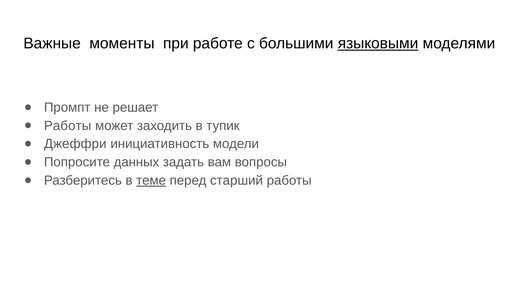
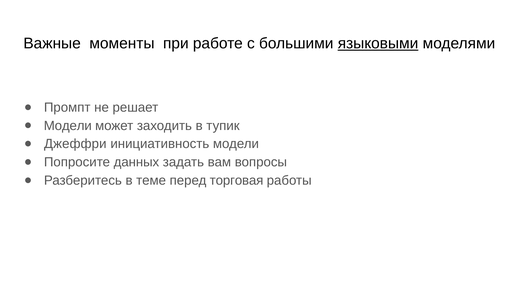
Работы: Работы -> Модели (68, 126)
теме underline: present -> none (151, 181)
старший: старший -> торговая (237, 181)
